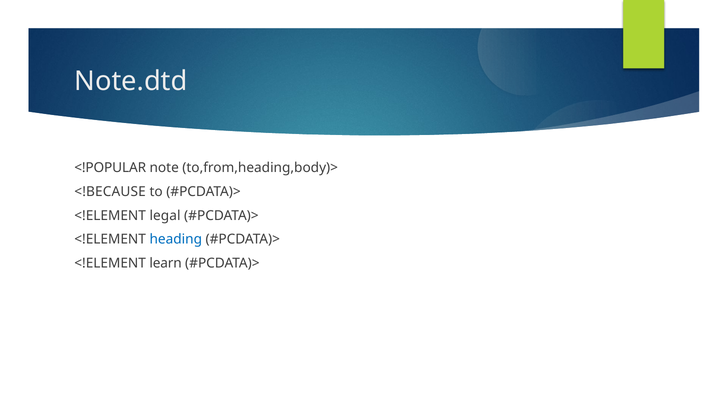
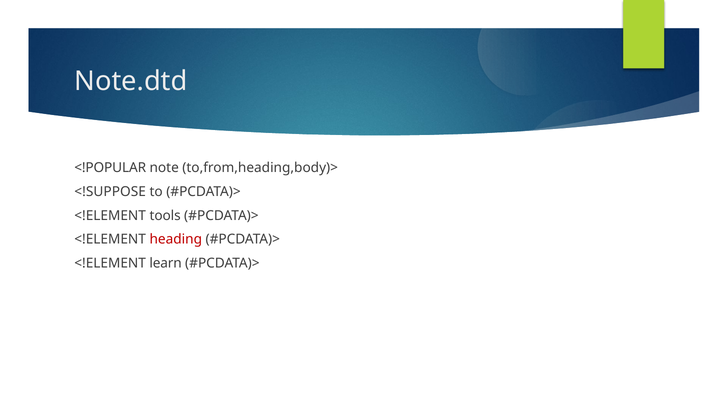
<!BECAUSE: <!BECAUSE -> <!SUPPOSE (110, 191)
legal: legal -> tools (165, 215)
heading colour: blue -> red (176, 239)
